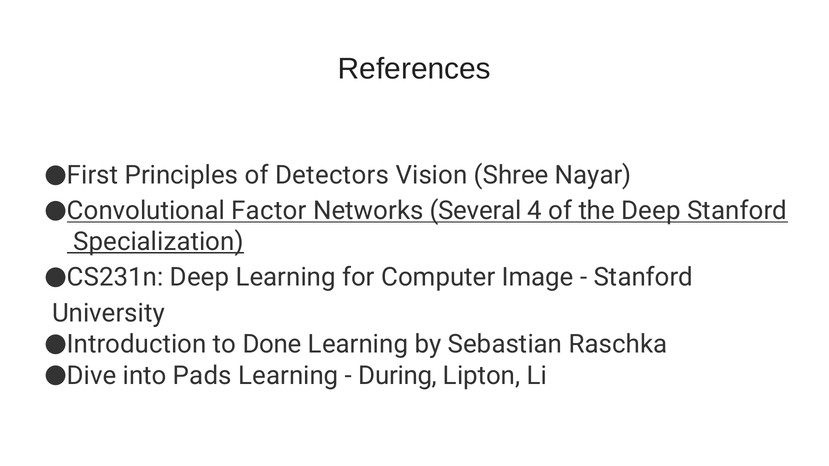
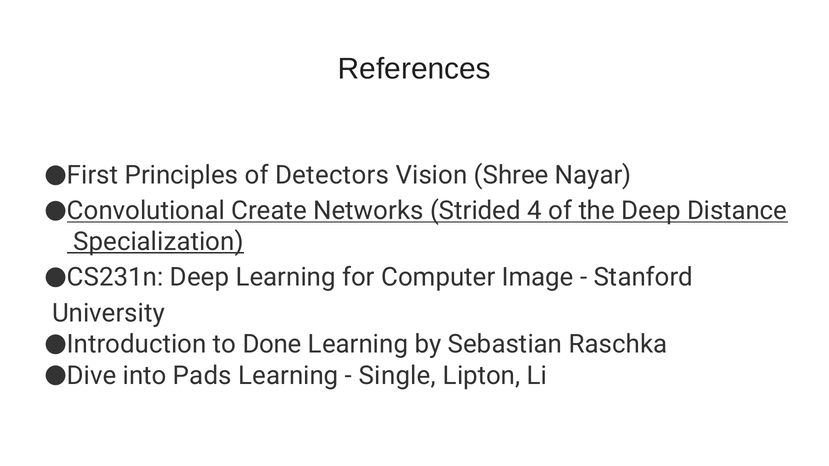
Factor: Factor -> Create (269, 211)
Several: Several -> Strided (475, 211)
Deep Stanford: Stanford -> Distance (737, 211)
During: During -> Single (397, 376)
